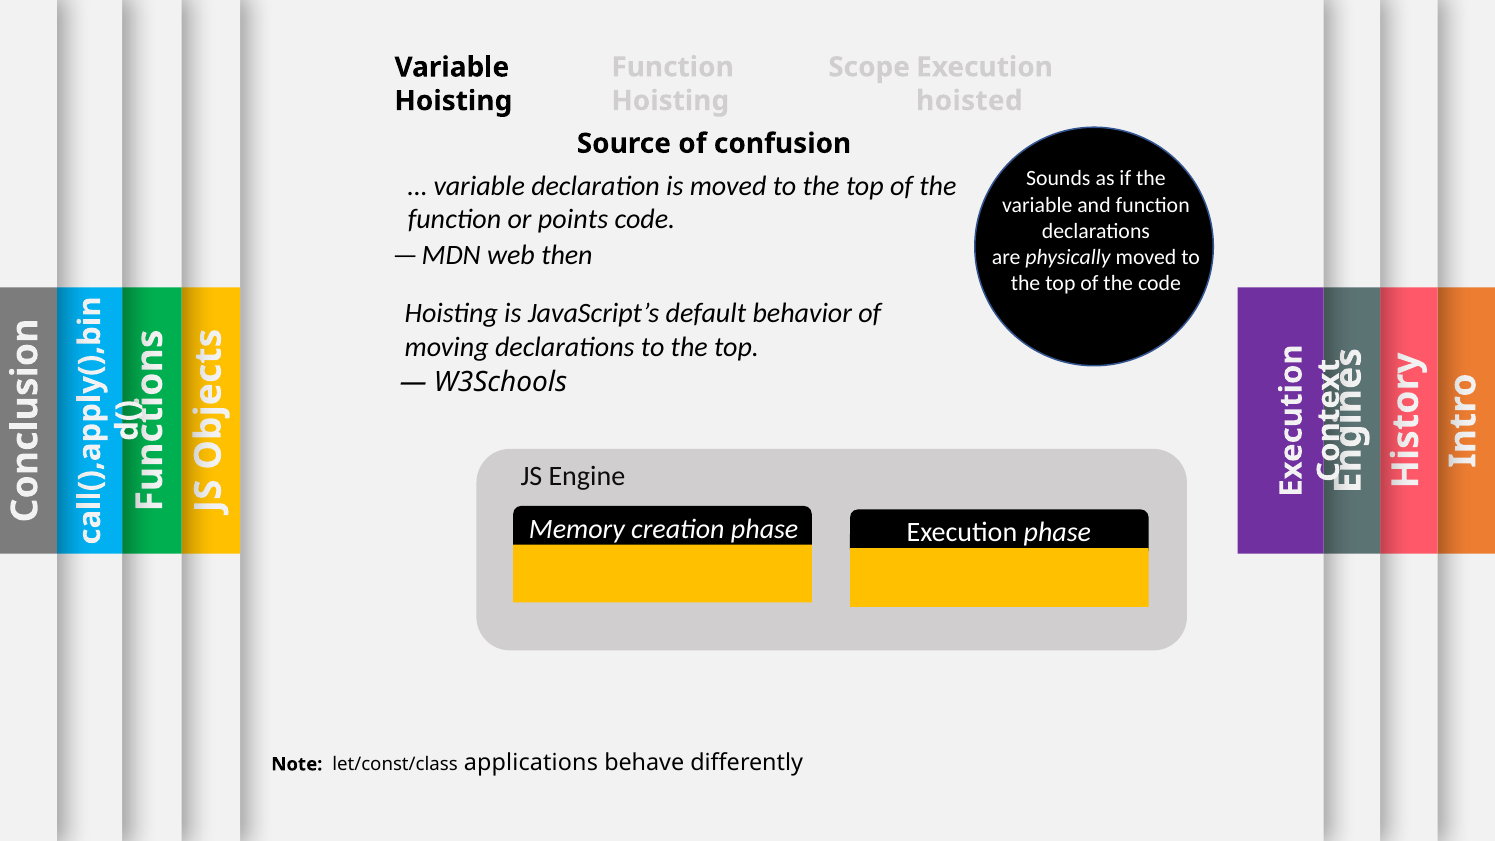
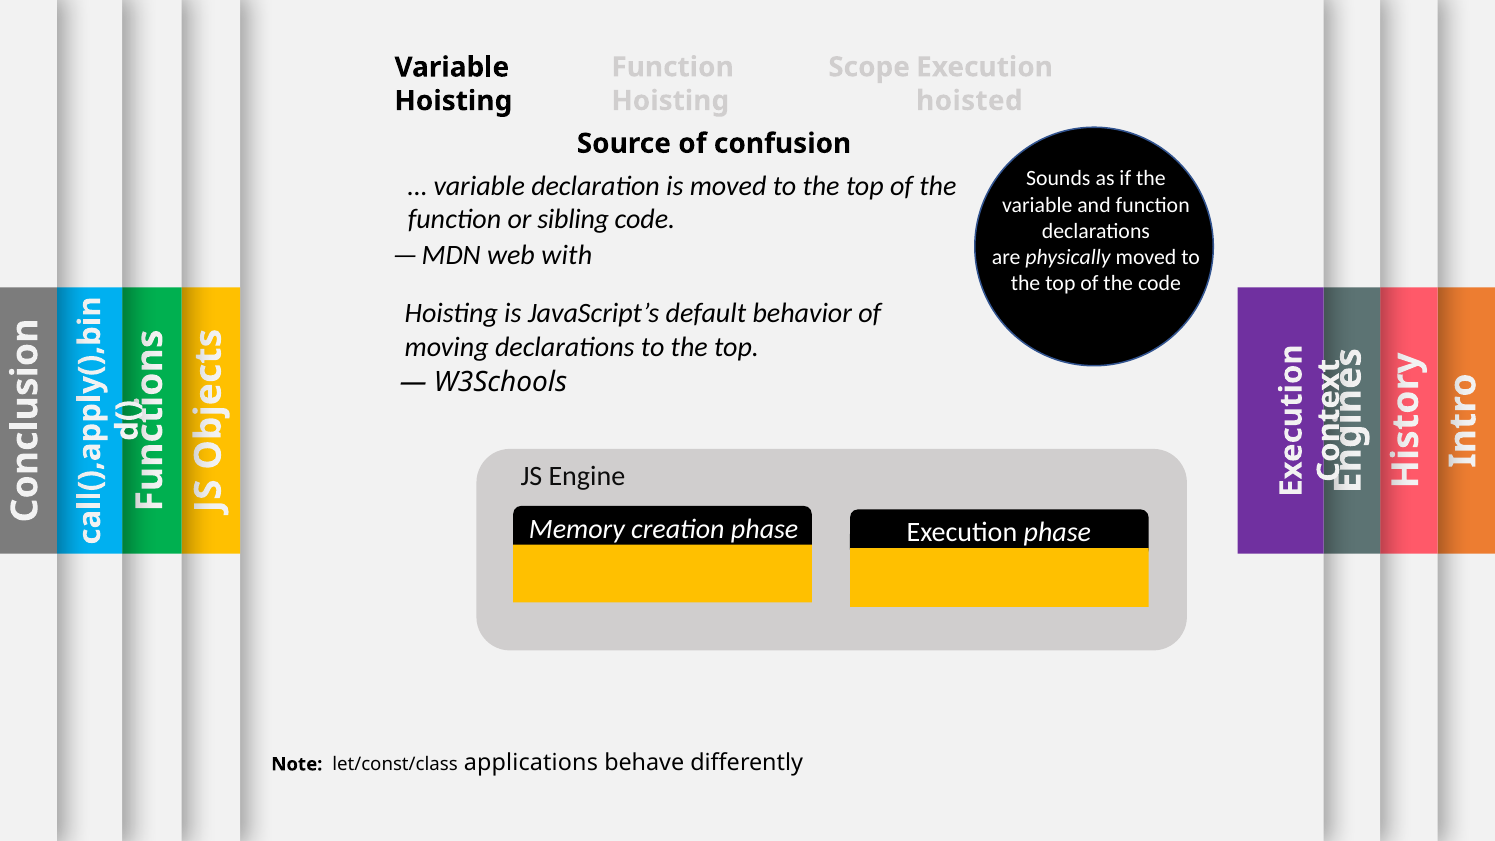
points: points -> sibling (573, 220)
then: then -> with (567, 255)
